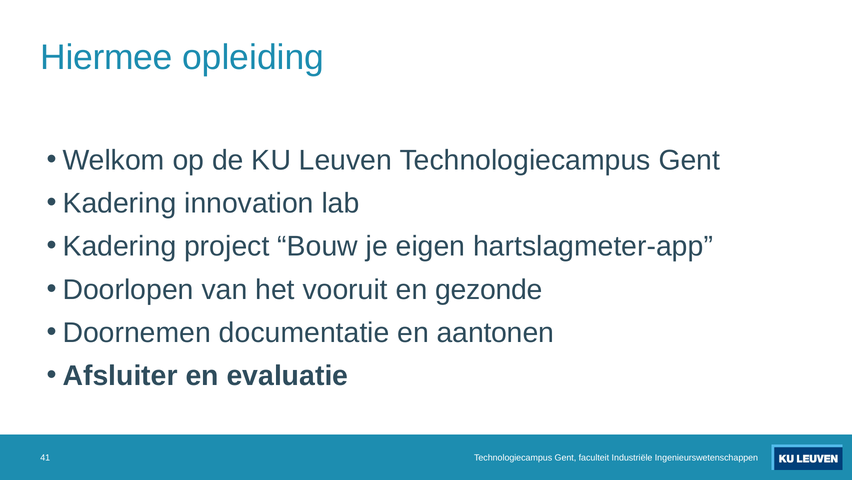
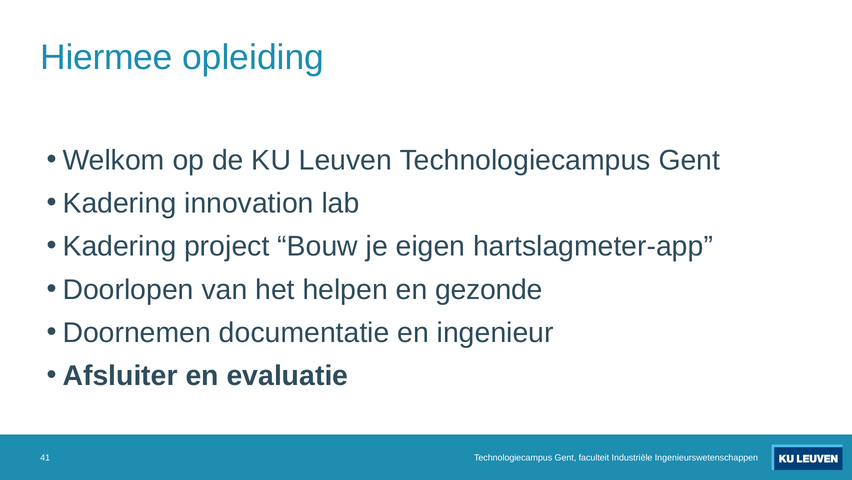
vooruit: vooruit -> helpen (345, 289)
aantonen: aantonen -> ingenieur (495, 332)
